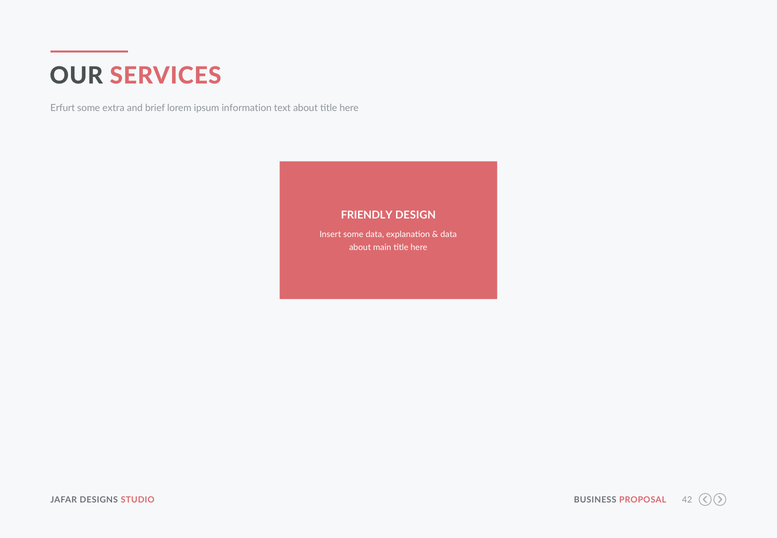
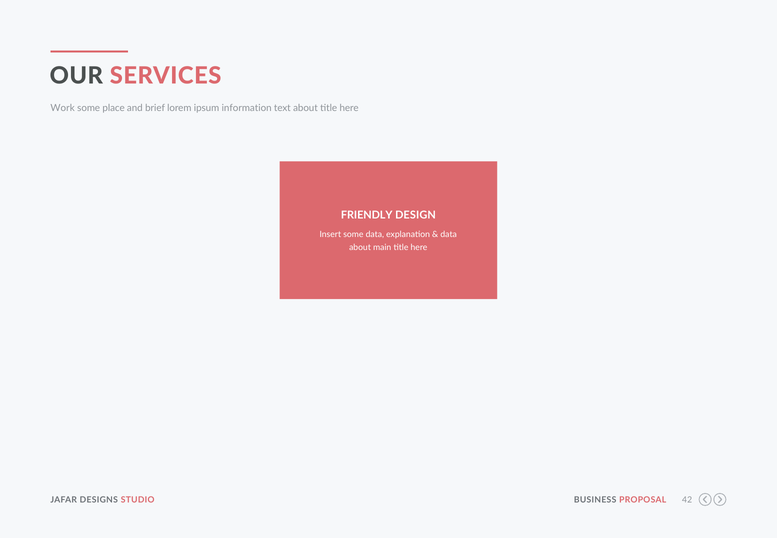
Erfurt: Erfurt -> Work (63, 108)
extra: extra -> place (114, 108)
